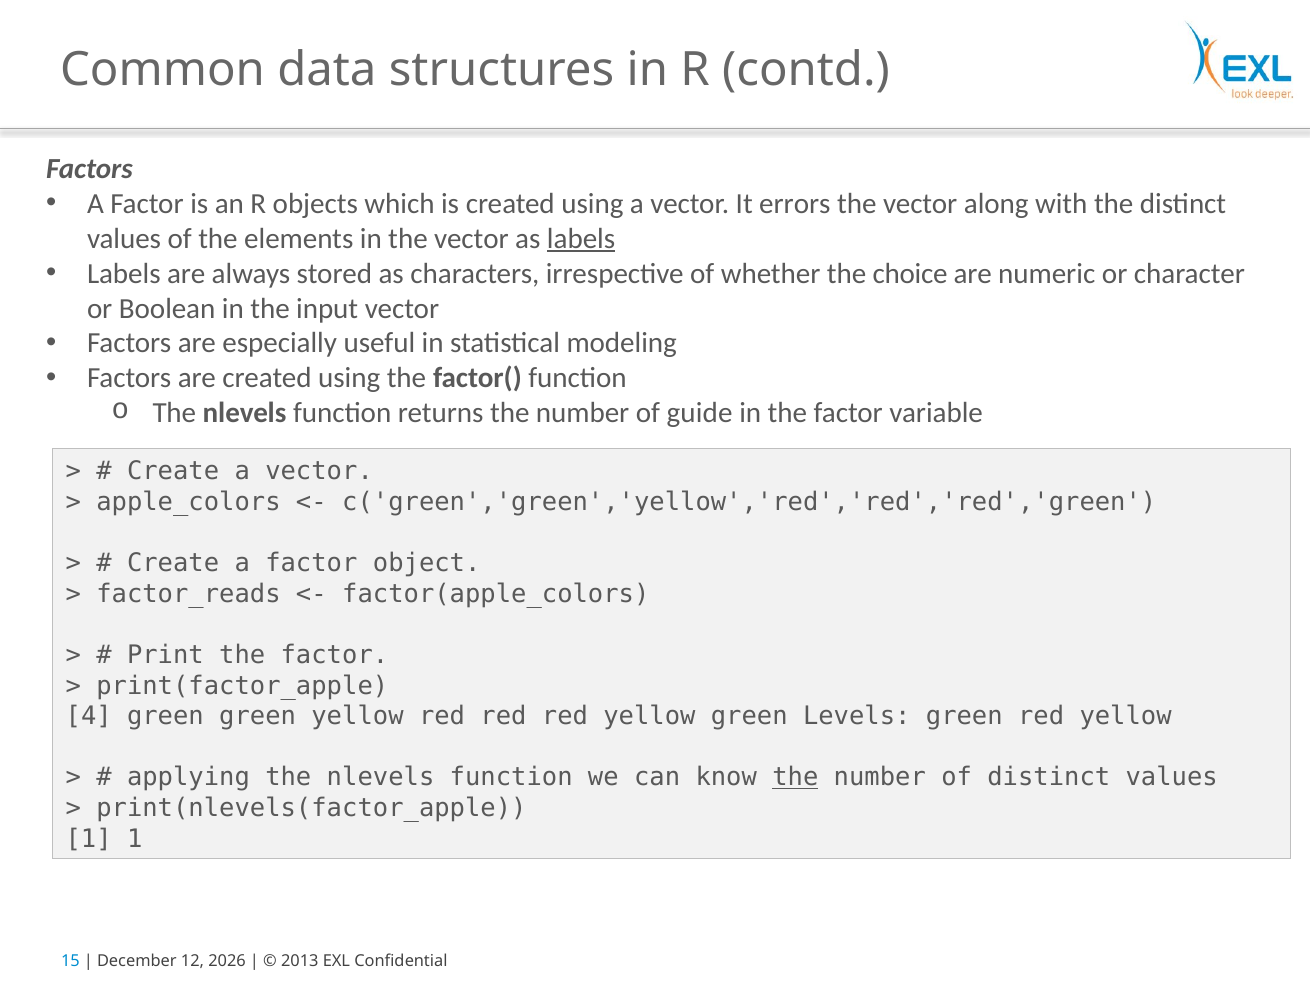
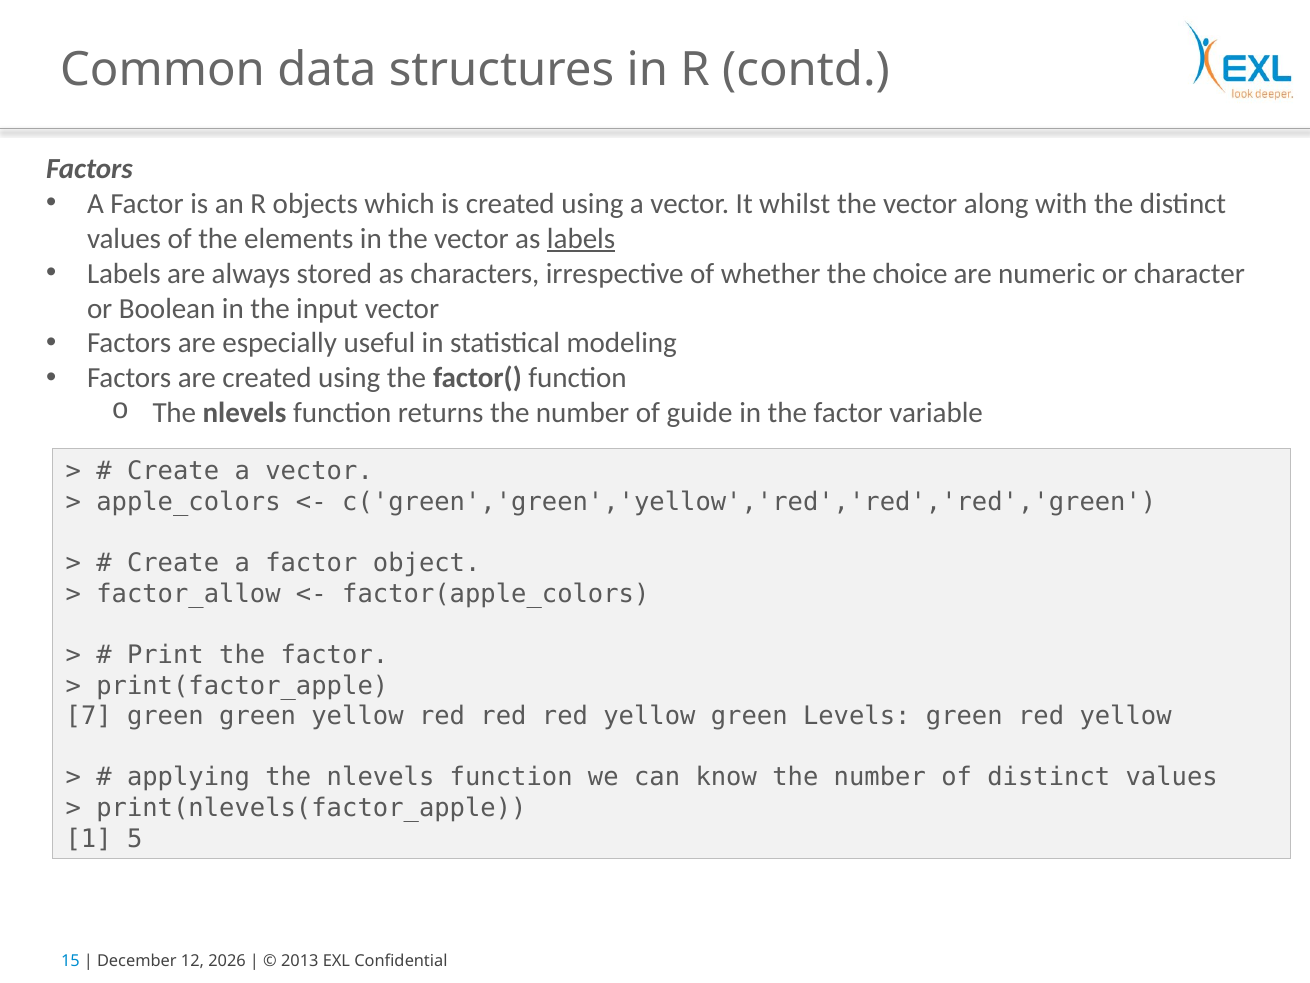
errors: errors -> whilst (795, 204)
factor_reads: factor_reads -> factor_allow (188, 594)
4: 4 -> 7 (89, 716)
the underline: present -> none (795, 777)
1 1: 1 -> 5 (135, 838)
